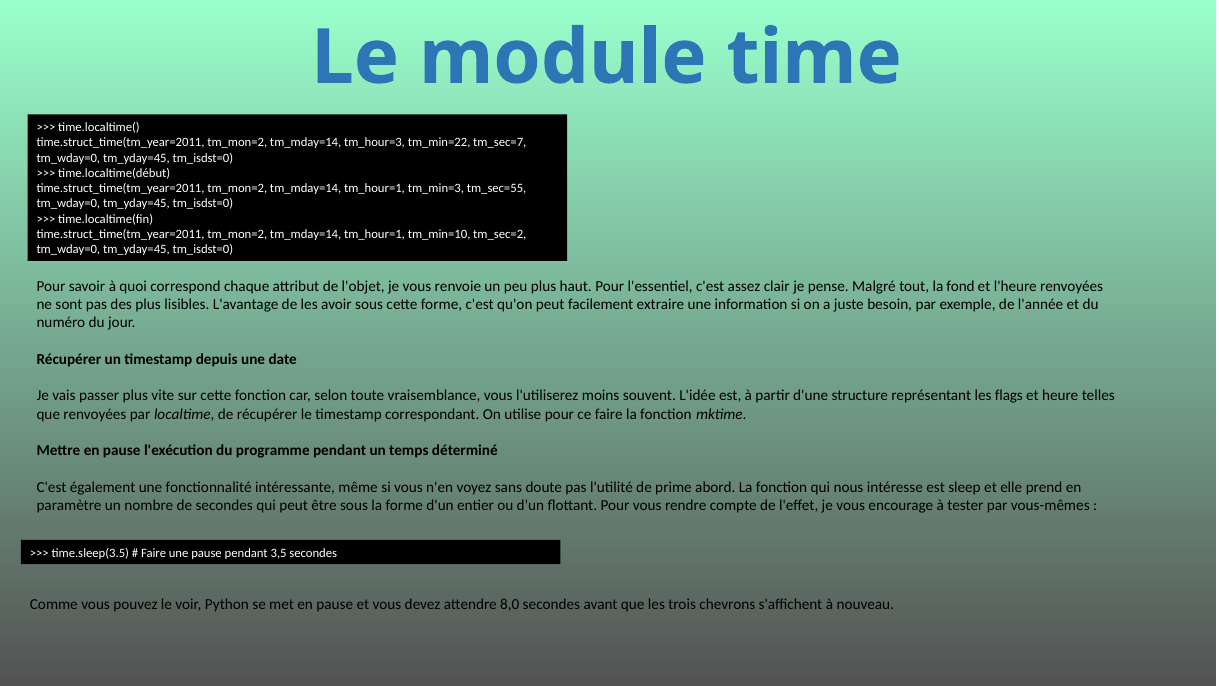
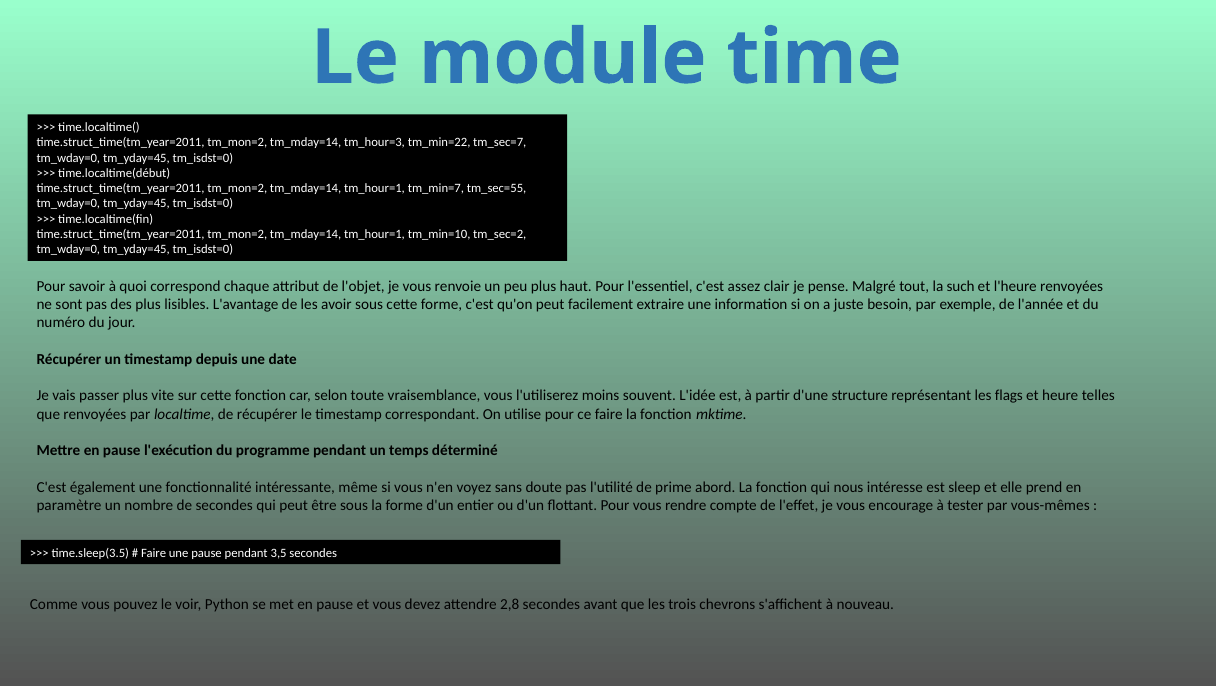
tm_min=3: tm_min=3 -> tm_min=7 (436, 188)
fond: fond -> such (961, 286)
8,0: 8,0 -> 2,8 (510, 604)
